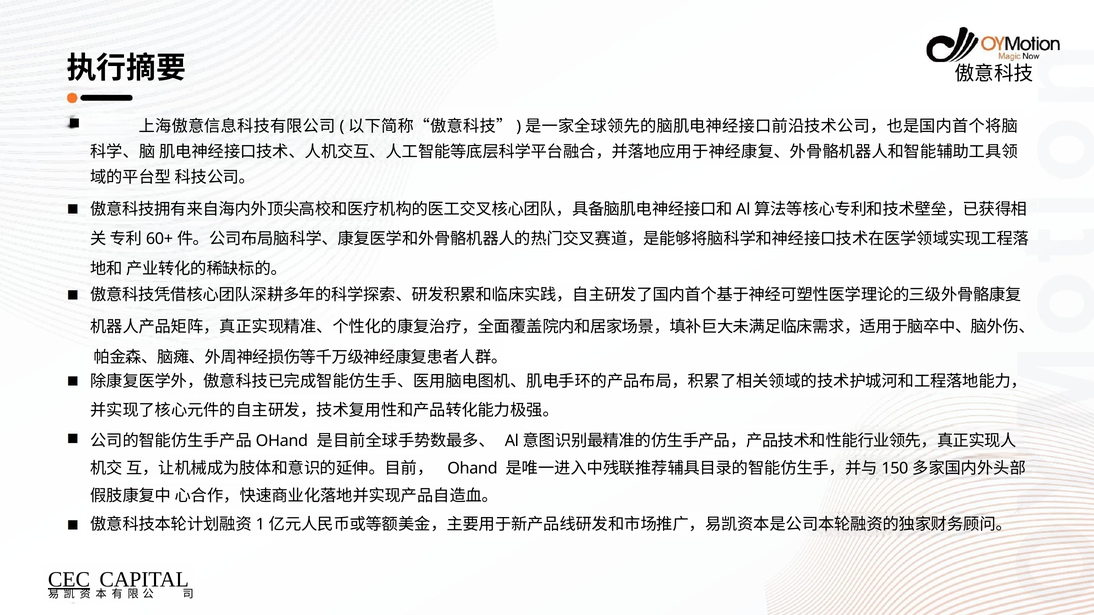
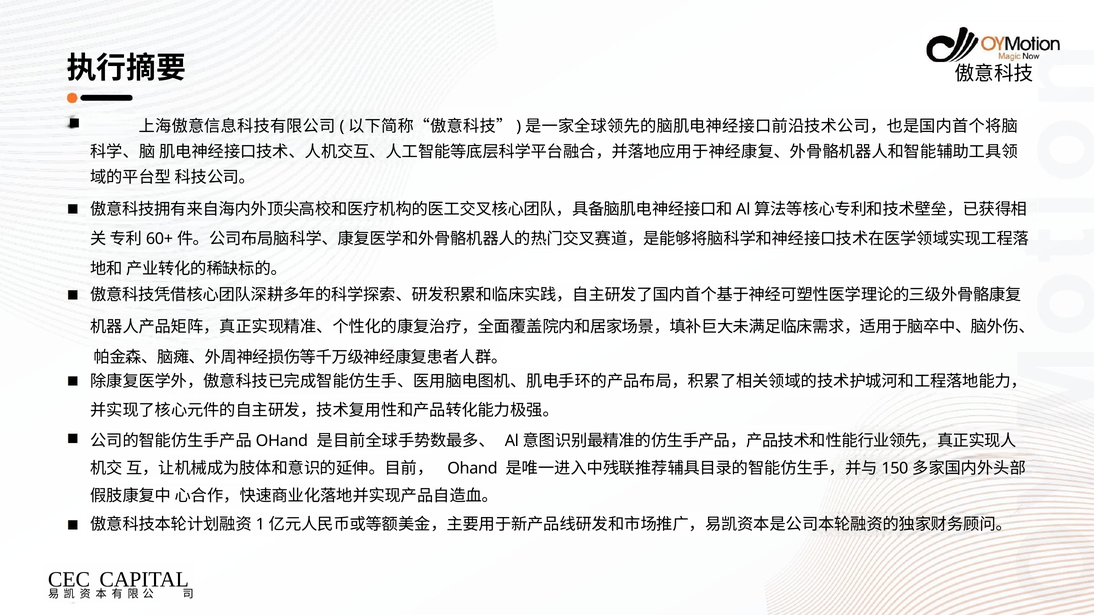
CEC underline: present -> none (69, 580)
